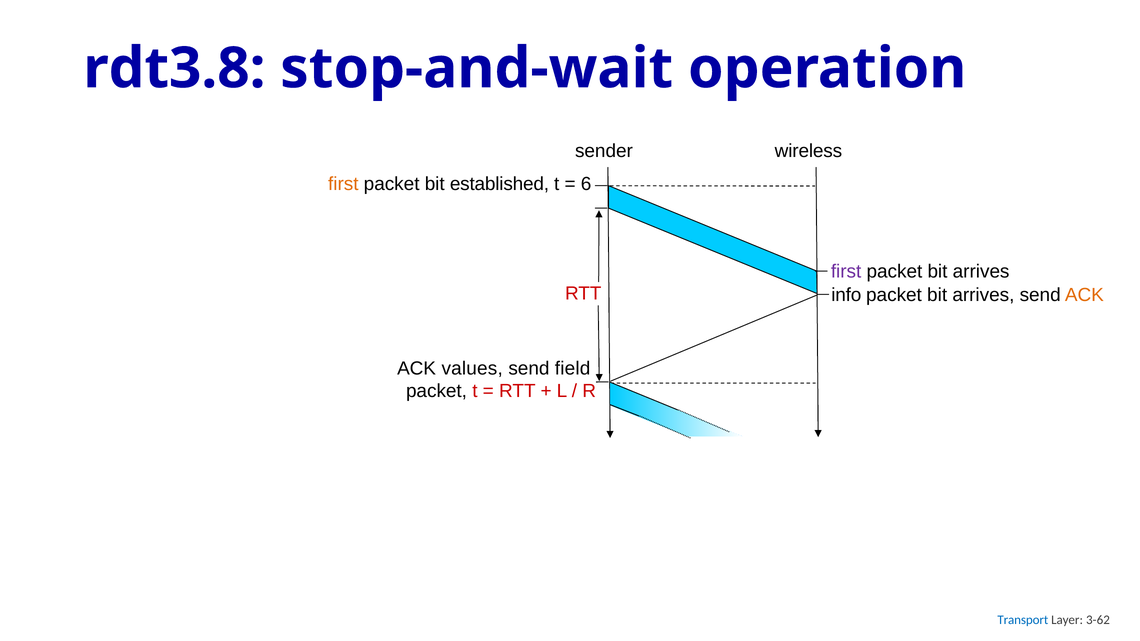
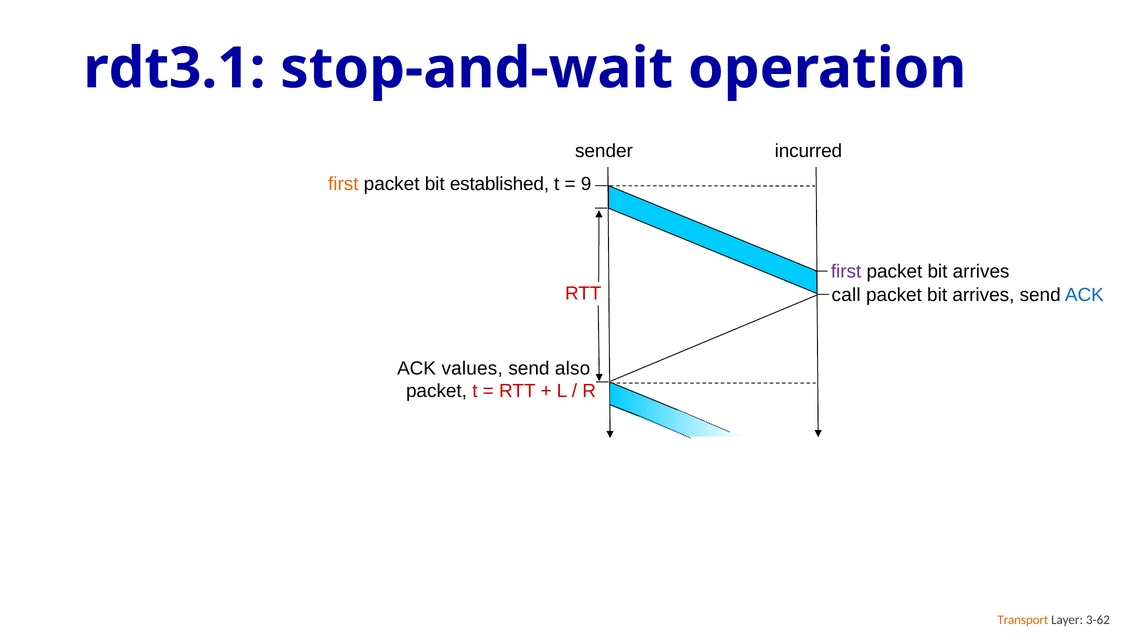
rdt3.8: rdt3.8 -> rdt3.1 (174, 69)
wireless: wireless -> incurred (808, 151)
6: 6 -> 9 (586, 184)
info: info -> call (846, 295)
ACK colour: orange -> blue (1084, 295)
field: field -> also (573, 368)
Transport colour: blue -> orange (1023, 620)
